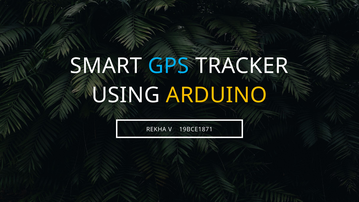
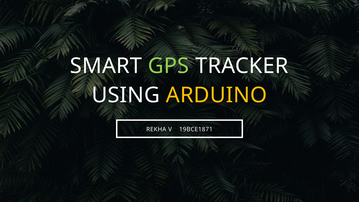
GPS colour: light blue -> light green (169, 66)
